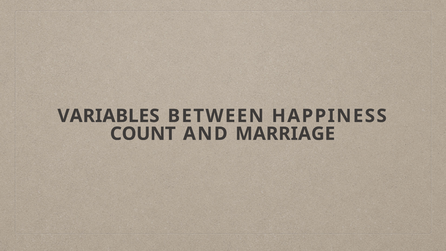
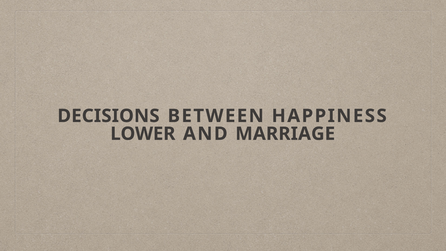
VARIABLES: VARIABLES -> DECISIONS (108, 116)
COUNT: COUNT -> LOWER (143, 134)
